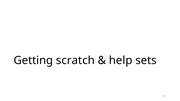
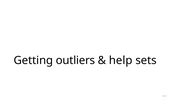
scratch: scratch -> outliers (75, 61)
